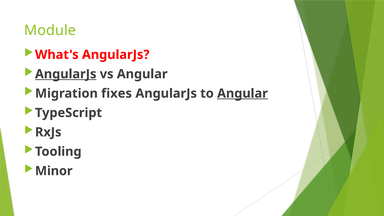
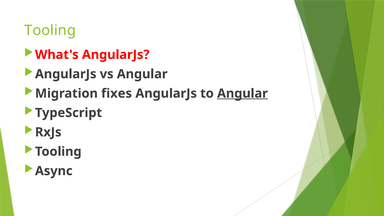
Module: Module -> Tooling (50, 30)
AngularJs underline: present -> none (66, 74)
Minor: Minor -> Async (54, 171)
